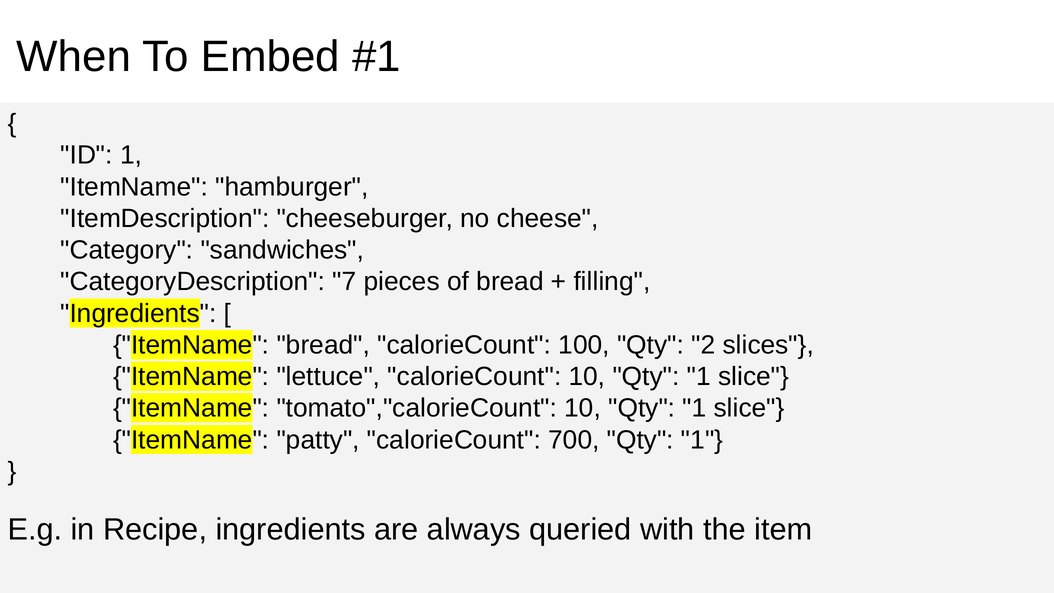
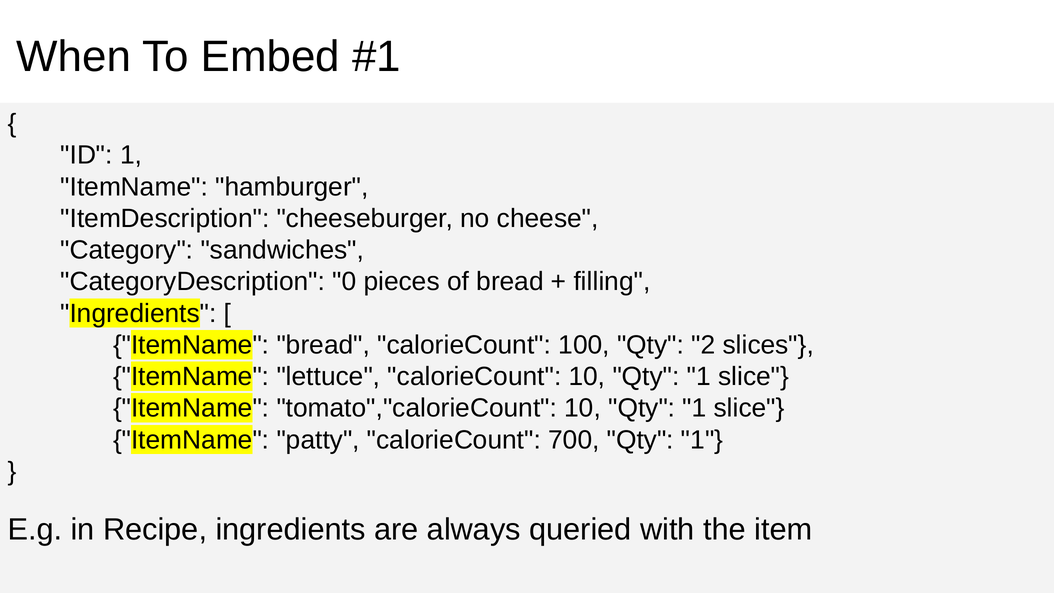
7: 7 -> 0 (344, 282)
